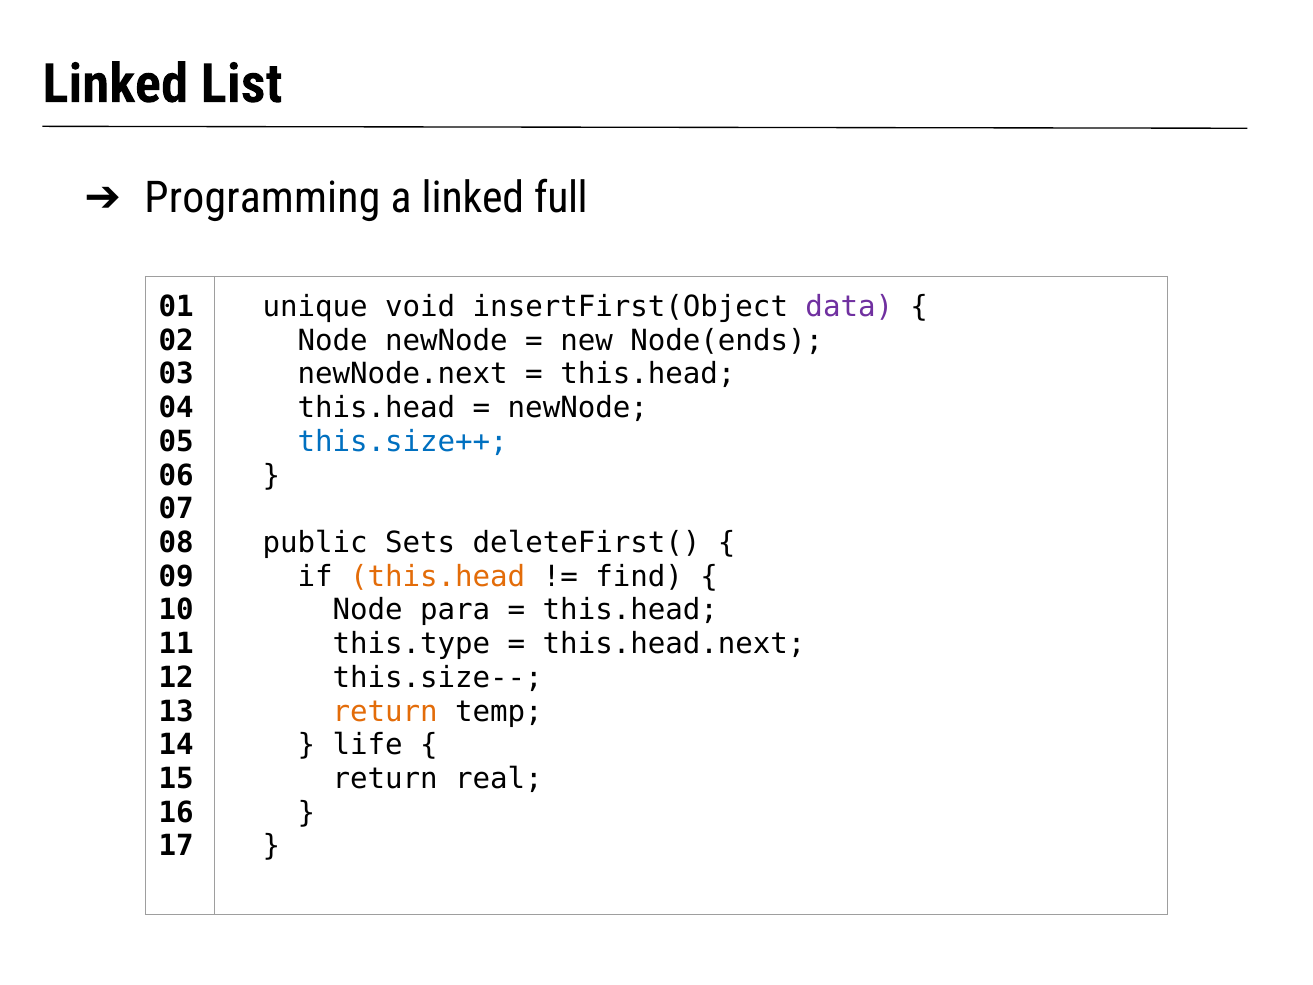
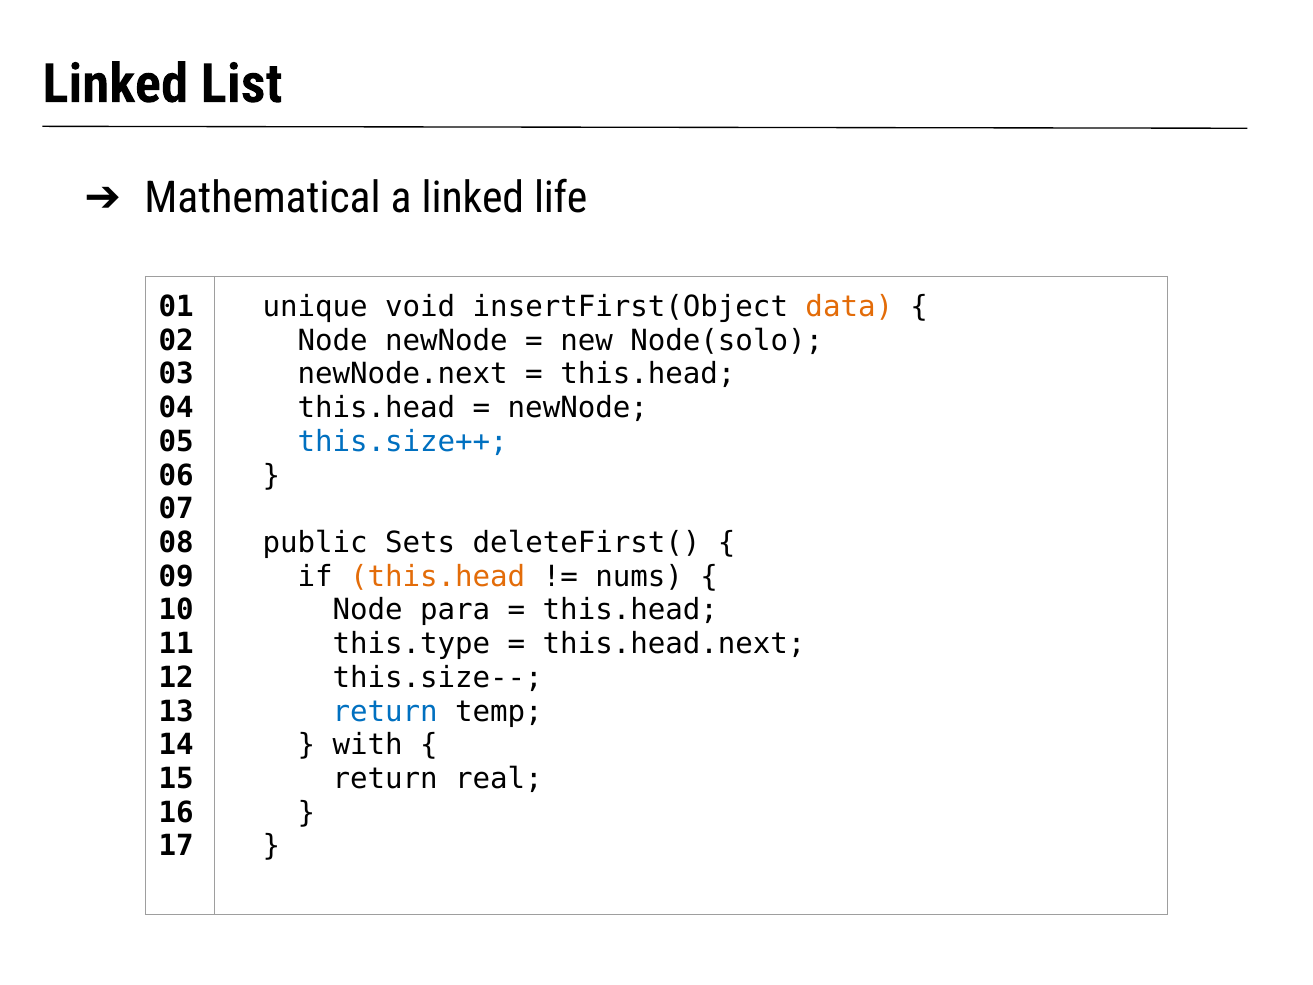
Programming: Programming -> Mathematical (263, 198)
full: full -> life (561, 198)
data colour: purple -> orange (849, 307)
Node(ends: Node(ends -> Node(solo (727, 340)
find: find -> nums (639, 576)
return colour: orange -> blue (385, 711)
life: life -> with (368, 745)
